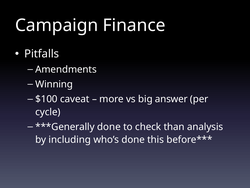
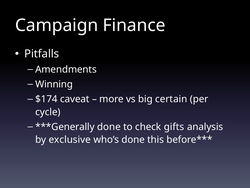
$100: $100 -> $174 (46, 99)
answer: answer -> certain (171, 99)
than: than -> gifts (174, 126)
including: including -> exclusive (70, 139)
